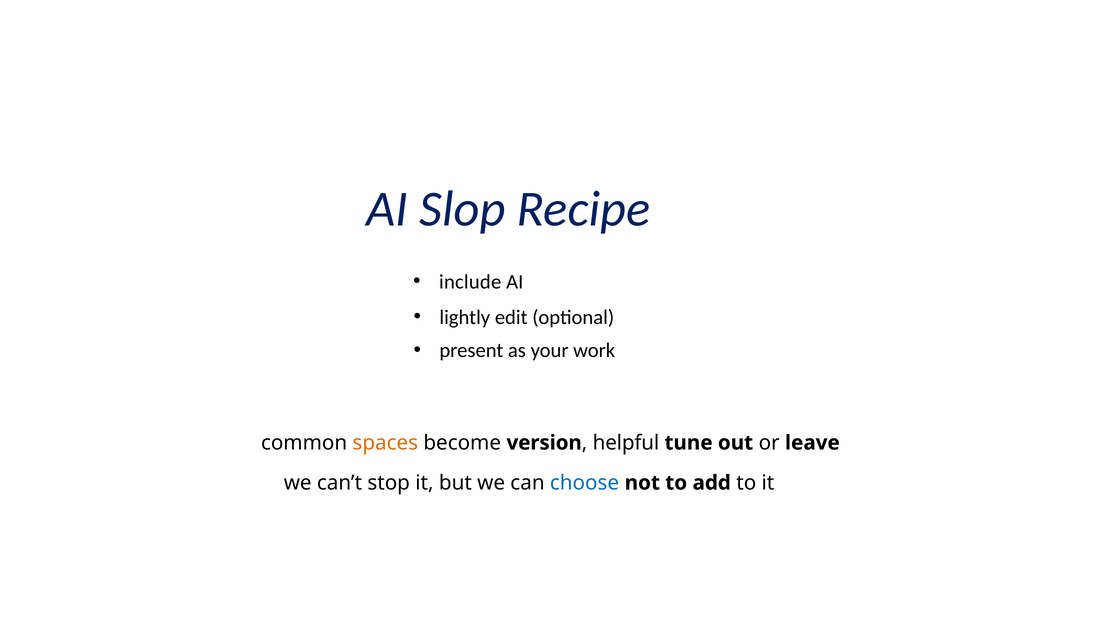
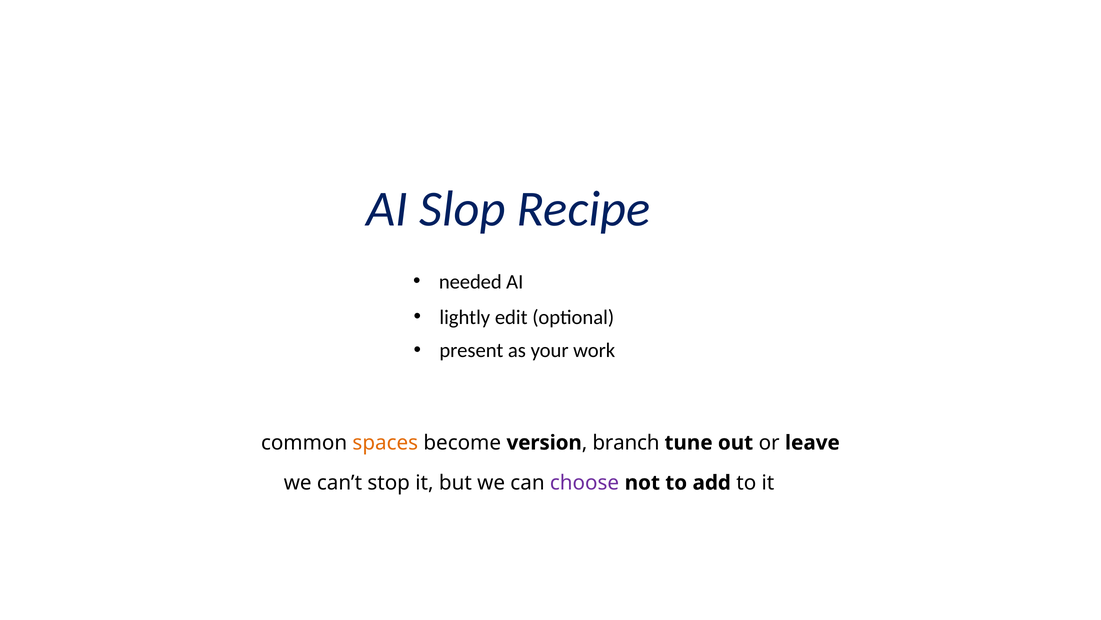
include: include -> needed (470, 281)
helpful: helpful -> branch (626, 442)
choose colour: blue -> purple (585, 482)
